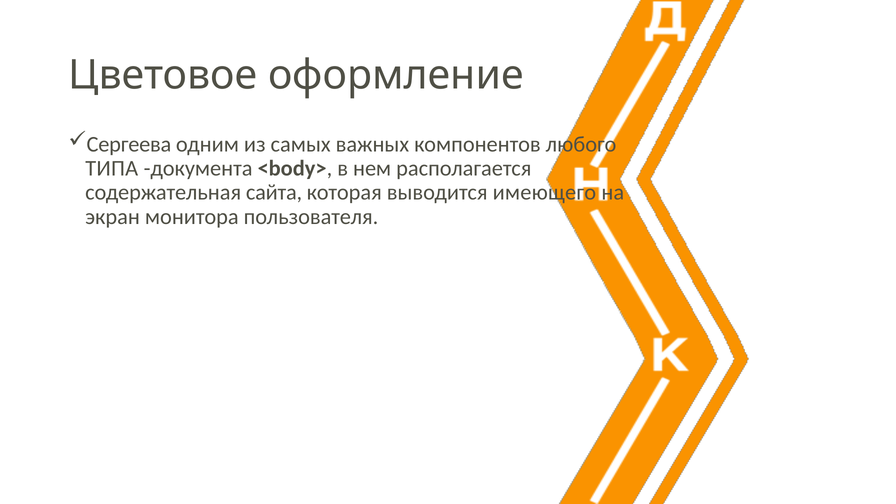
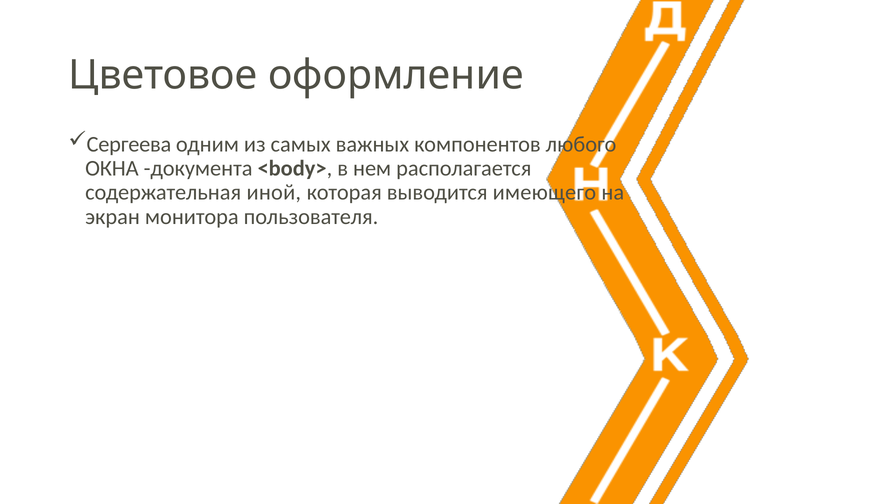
ТИПА: ТИПА -> ОКНА (112, 168)
сайта: сайта -> иной (274, 193)
